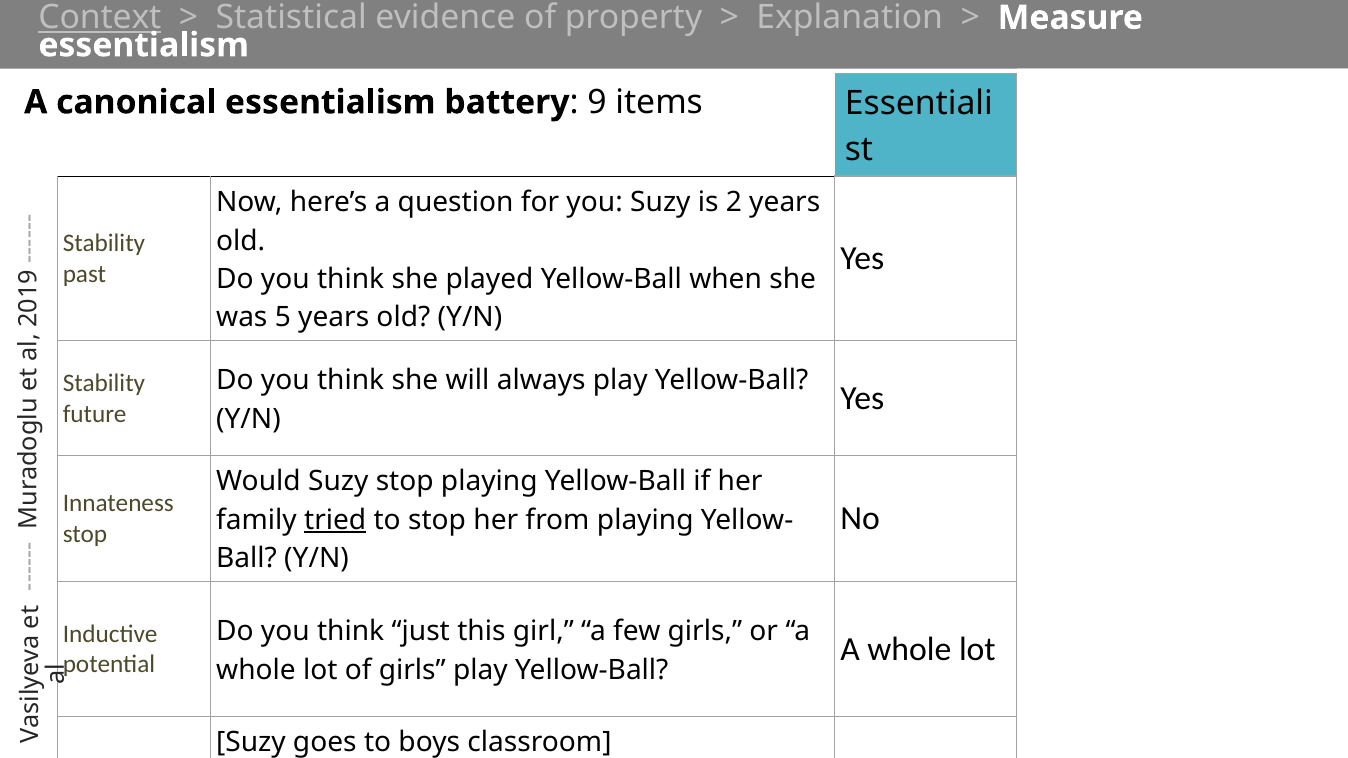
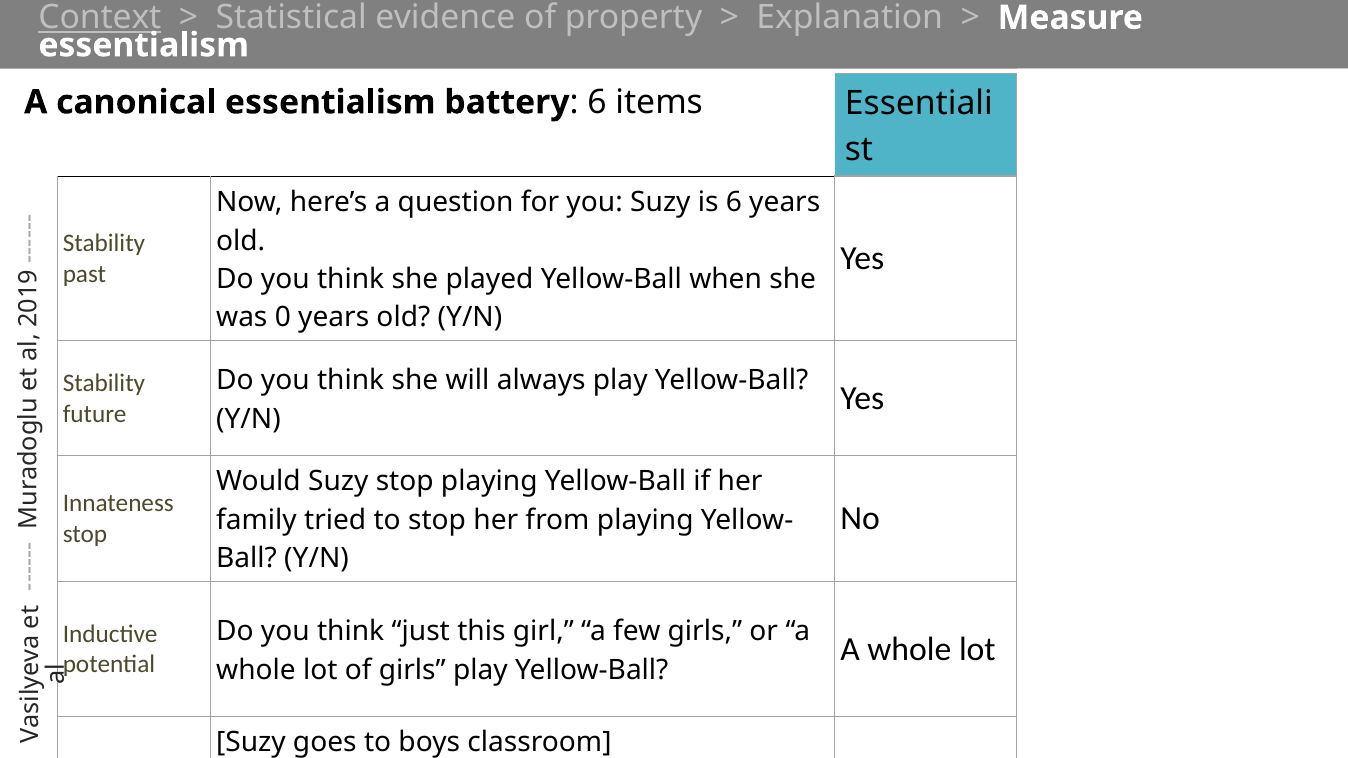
9: 9 -> 6 (597, 102)
is 2: 2 -> 6 (734, 203)
was 5: 5 -> 0 (283, 318)
tried underline: present -> none (335, 520)
